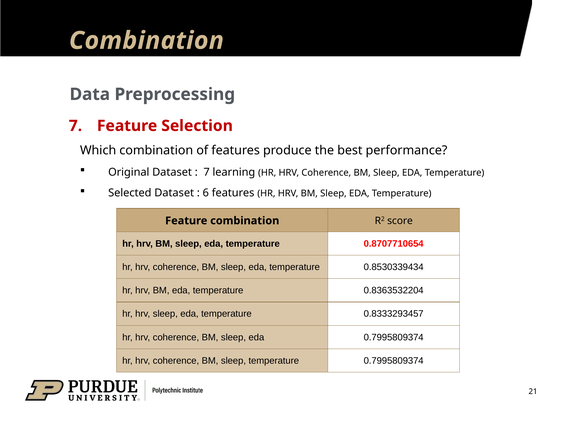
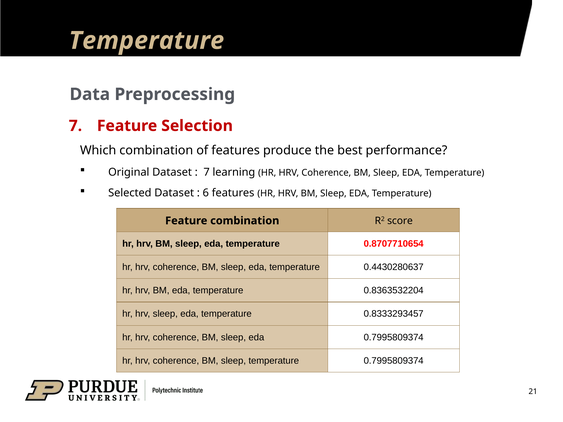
Combination: Combination -> Temperature (146, 41)
0.8530339434: 0.8530339434 -> 0.4430280637 (394, 267)
